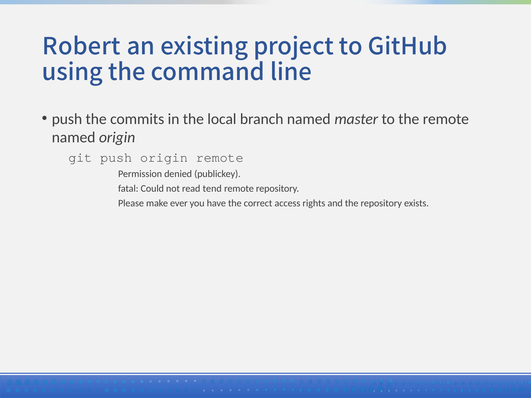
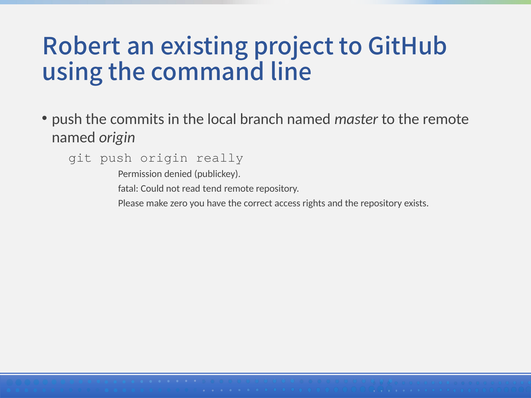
origin remote: remote -> really (220, 157)
ever: ever -> zero (179, 203)
